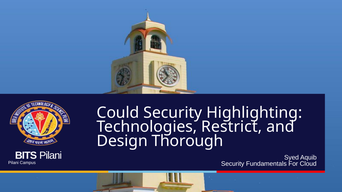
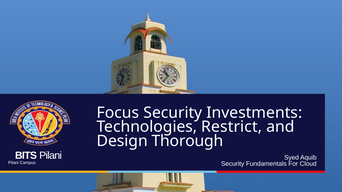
Could: Could -> Focus (118, 113)
Highlighting: Highlighting -> Investments (254, 113)
